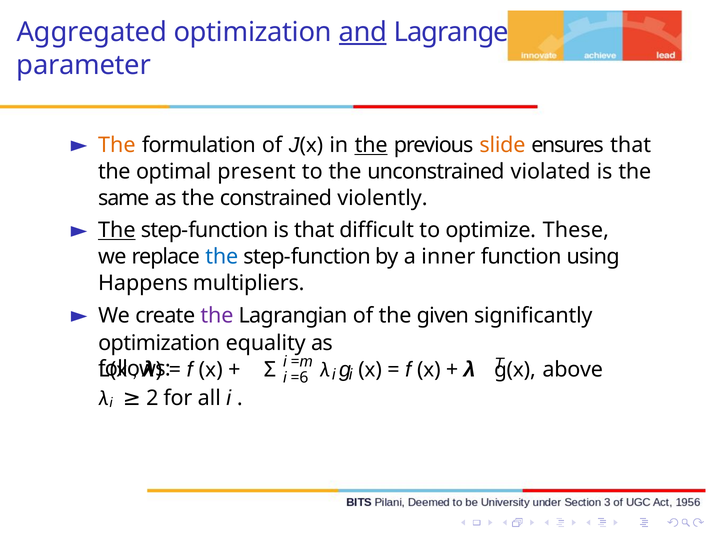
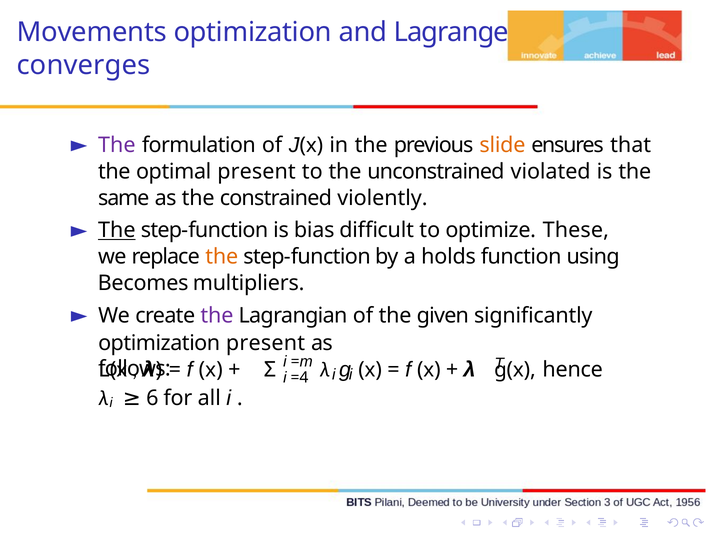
Aggregated: Aggregated -> Movements (92, 32)
and underline: present -> none (363, 32)
parameter: parameter -> converges (84, 65)
The colour: orange -> purple (117, 145)
the underline: present -> none (371, 145)
is that: that -> bias (314, 230)
the colour: blue -> orange (222, 256)
inner: inner -> holds (449, 256)
Happens: Happens -> Becomes (143, 283)
optimization equality: equality -> present (266, 343)
above: above -> hence (573, 369)
=6: =6 -> =4 (299, 377)
2: 2 -> 6 (152, 398)
